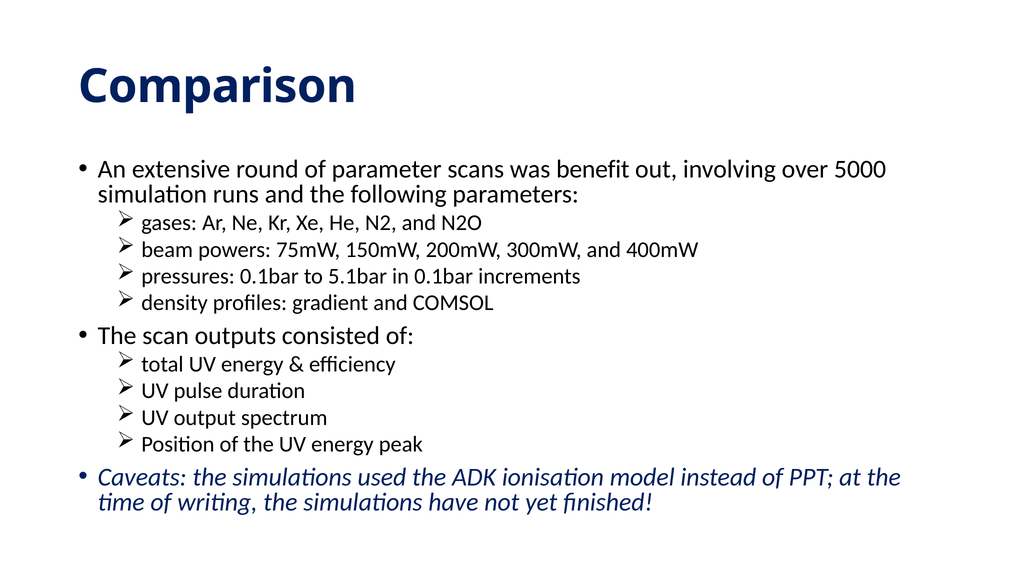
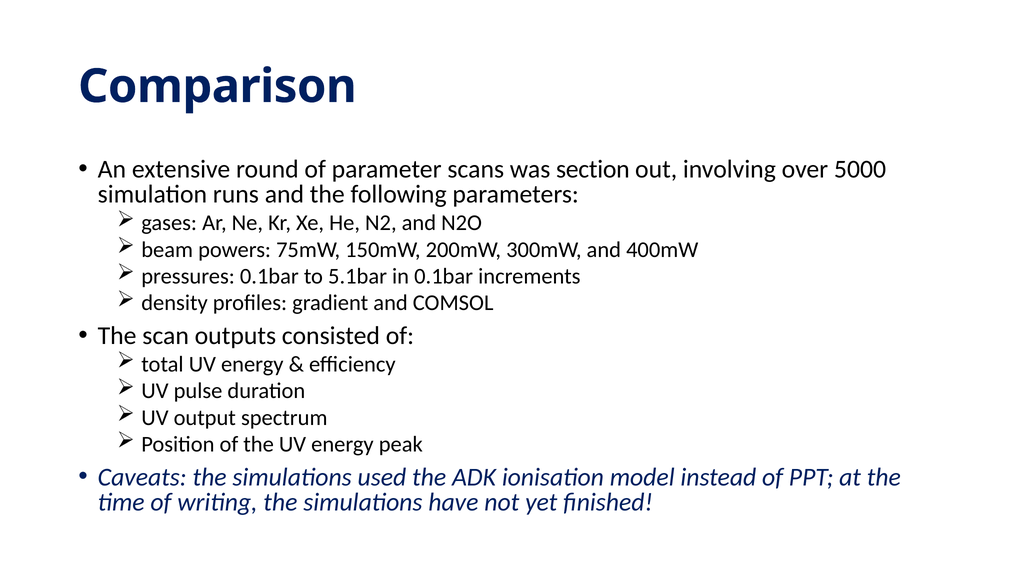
benefit: benefit -> section (593, 169)
